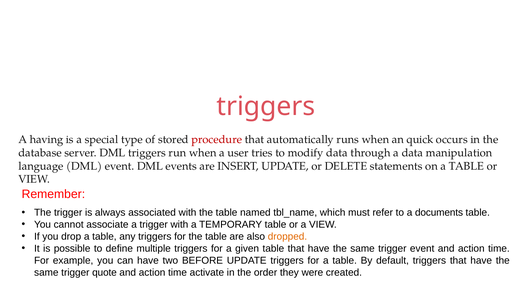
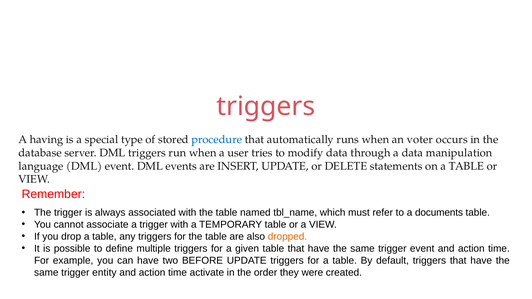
procedure colour: red -> blue (217, 140)
quick: quick -> voter (420, 140)
quote: quote -> entity (104, 273)
